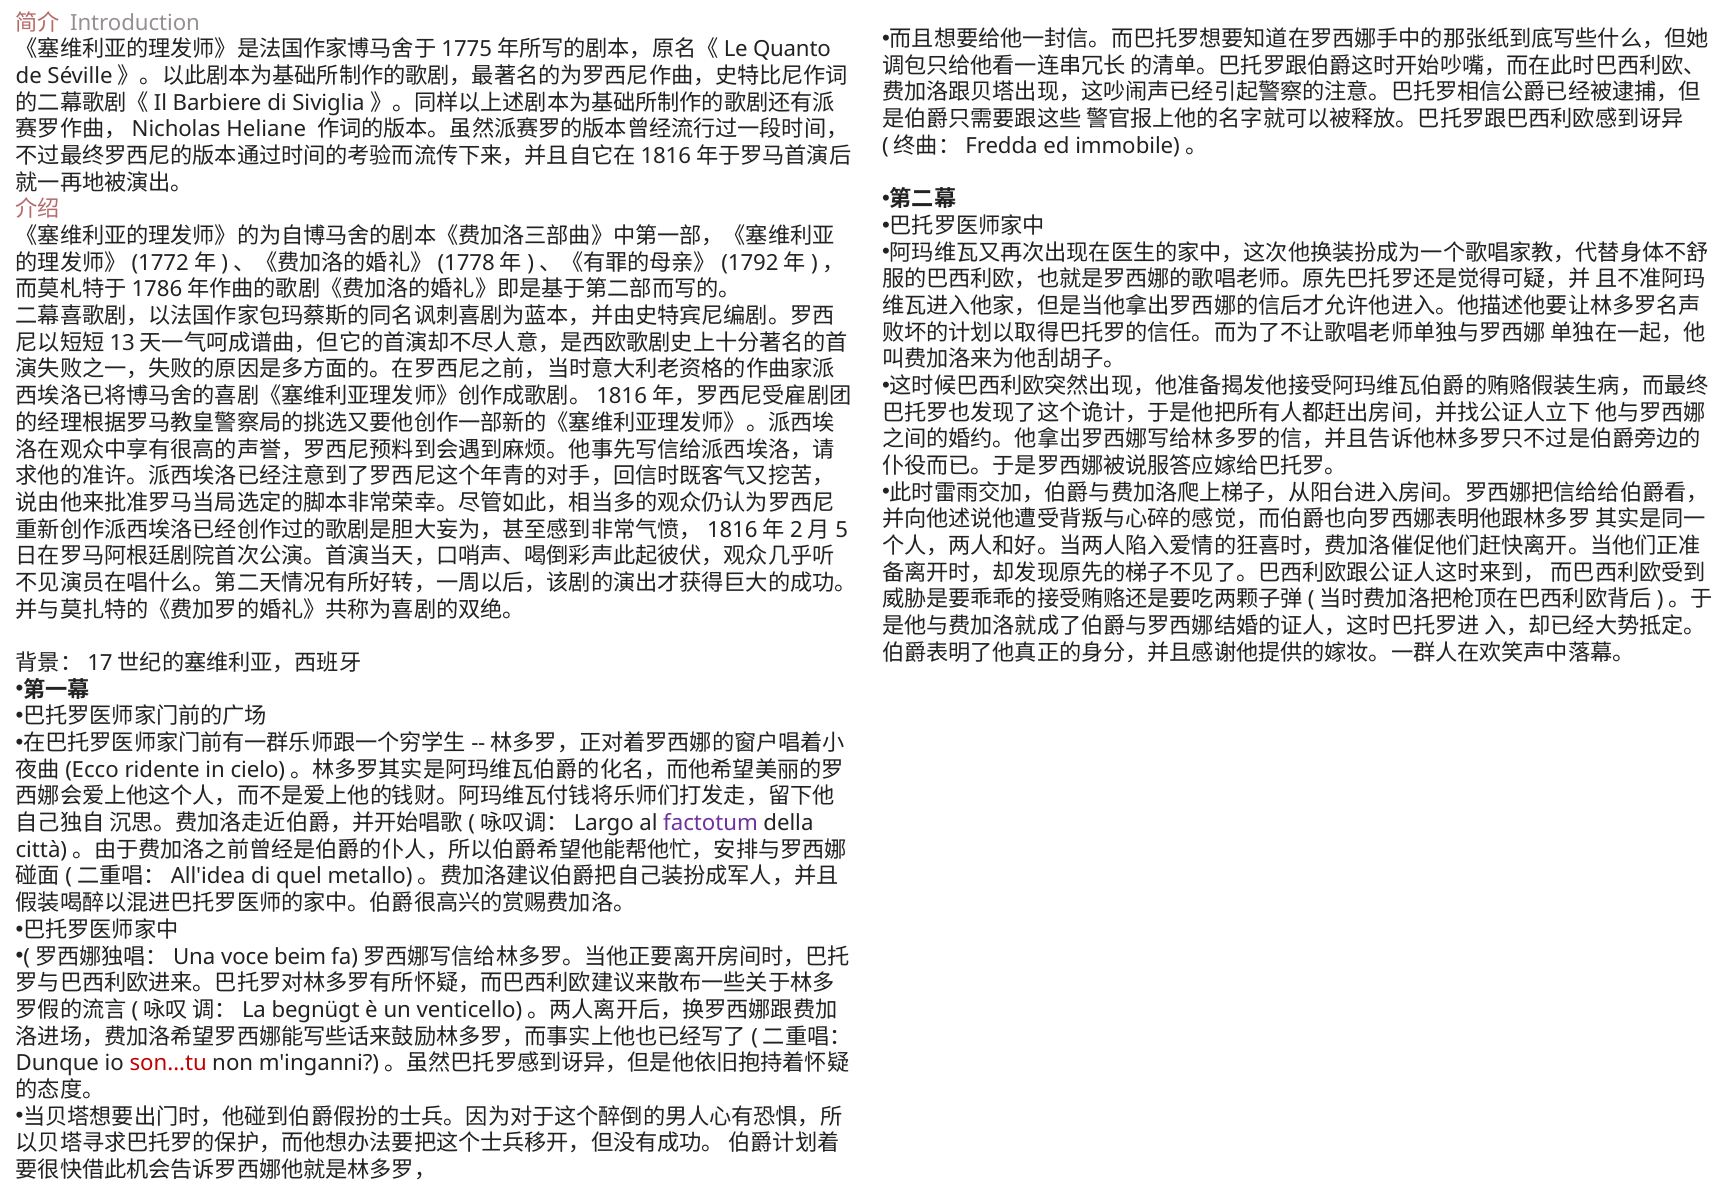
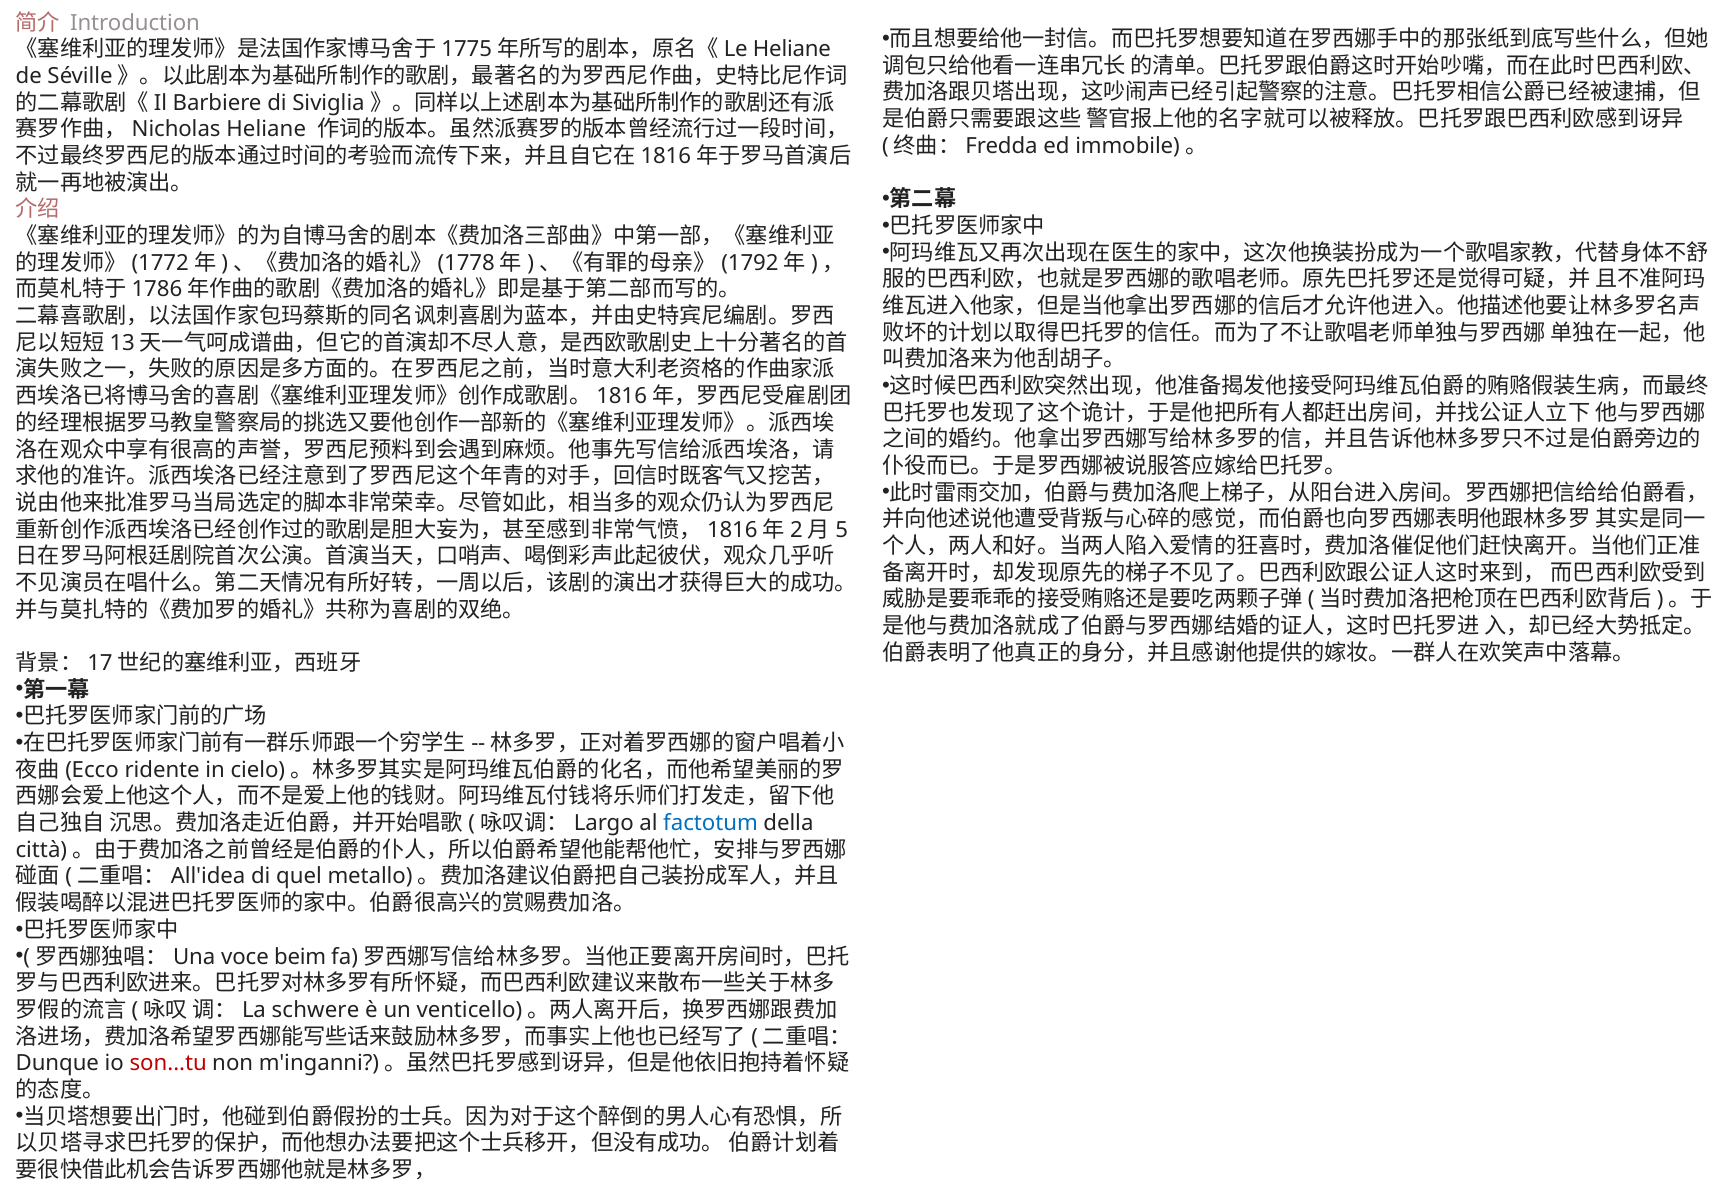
Quanto: Quanto -> Heliane (792, 49)
factotum colour: purple -> blue (711, 824)
begnügt: begnügt -> schwere (315, 1011)
